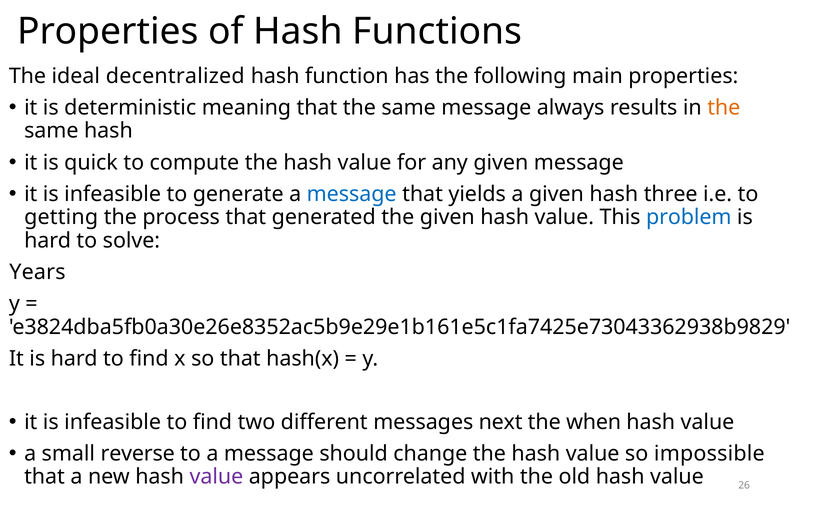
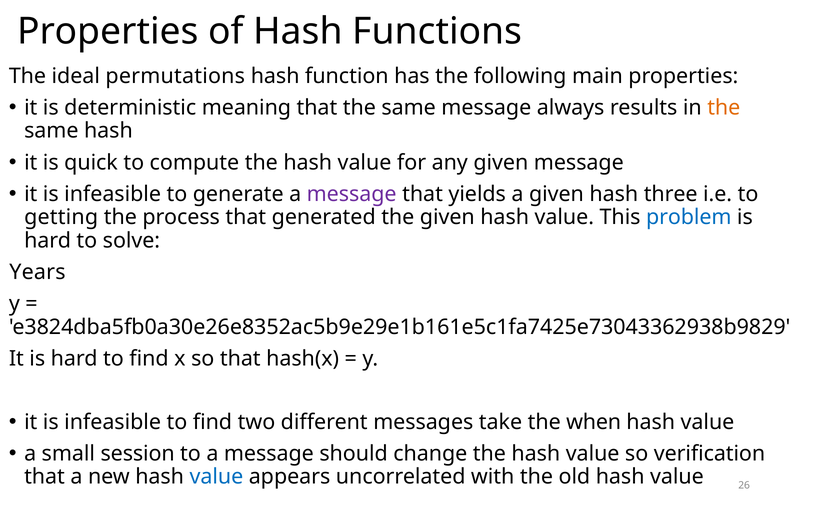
decentralized: decentralized -> permutations (175, 76)
message colour: blue -> purple (352, 194)
next: next -> take (500, 422)
reverse: reverse -> session (138, 453)
impossible: impossible -> verification (710, 453)
value colour: purple -> blue (216, 477)
